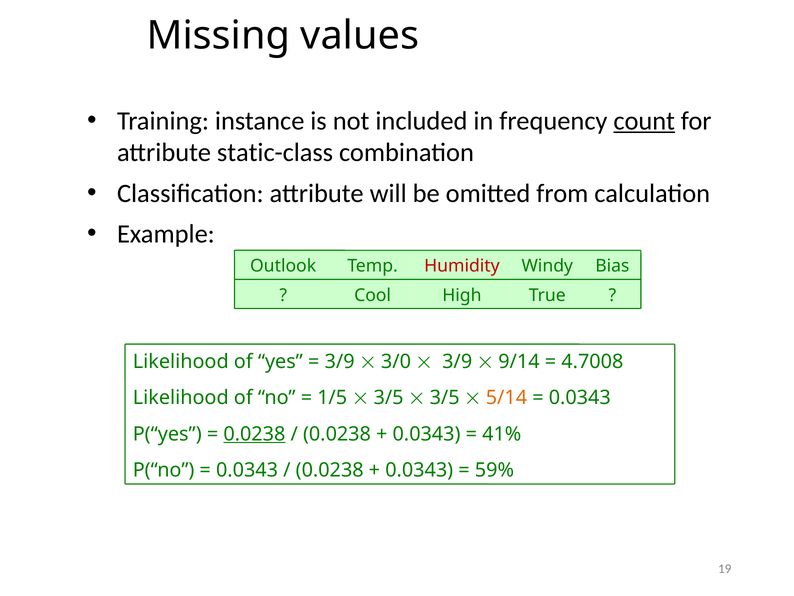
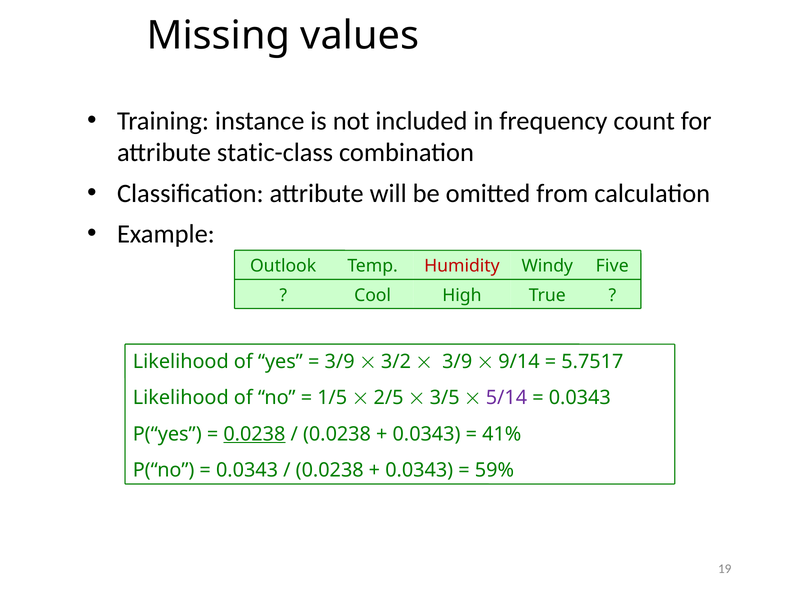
count underline: present -> none (644, 121)
Bias: Bias -> Five (612, 266)
3/0: 3/0 -> 3/2 (396, 361)
4.7008: 4.7008 -> 5.7517 (592, 361)
3/5: 3/5 -> 2/5 (389, 397)
5/14 colour: orange -> purple (506, 397)
